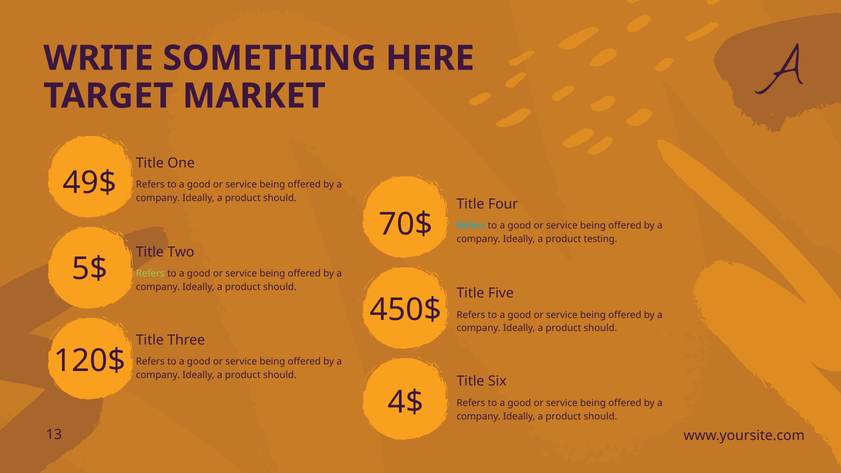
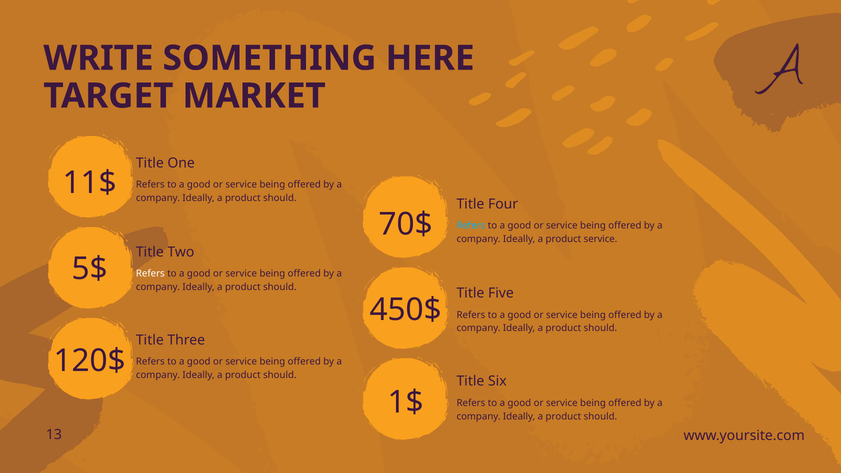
49$: 49$ -> 11$ (90, 183)
product testing: testing -> service (601, 239)
Refers colour: light green -> white (150, 274)
4$: 4$ -> 1$ (406, 402)
